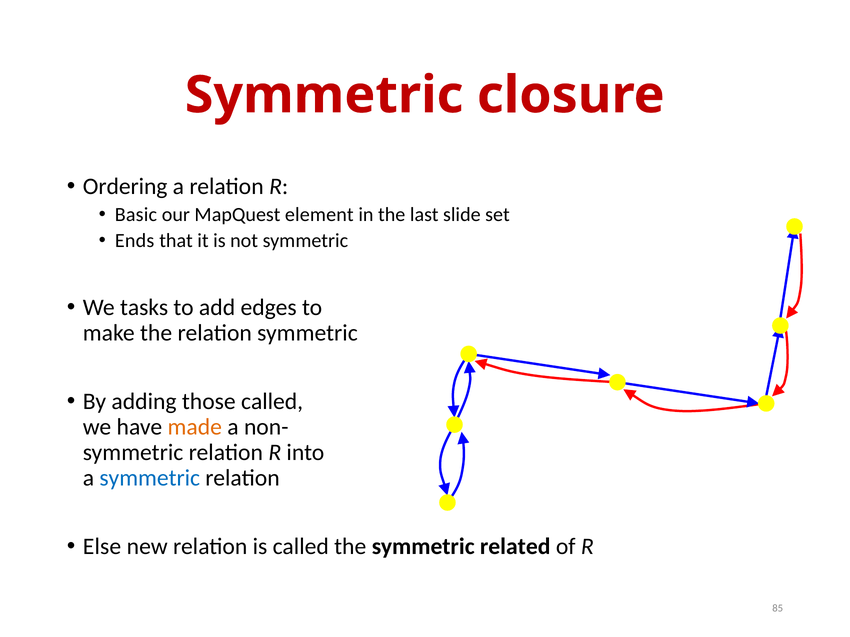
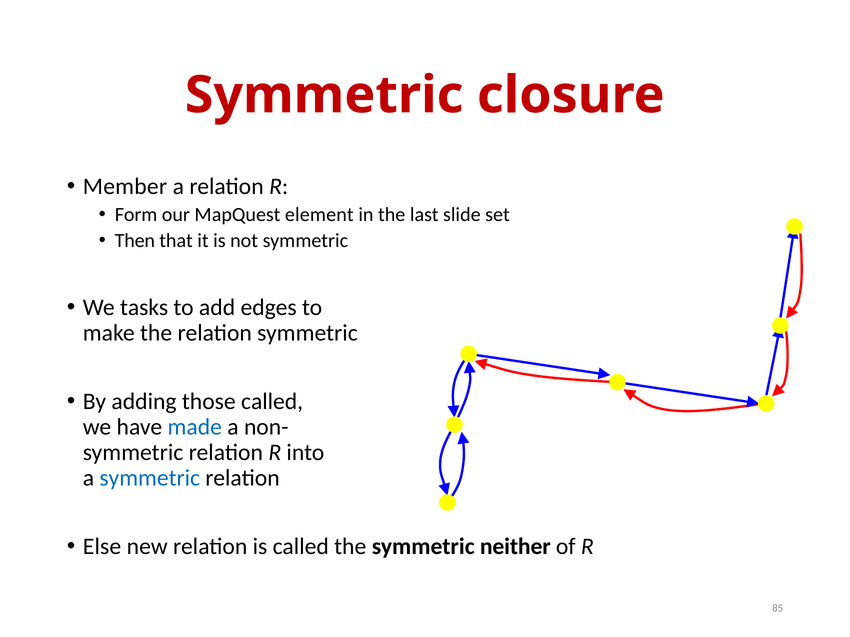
Ordering: Ordering -> Member (125, 187)
Basic: Basic -> Form (136, 215)
Ends: Ends -> Then (135, 241)
made colour: orange -> blue (195, 427)
related: related -> neither (515, 547)
